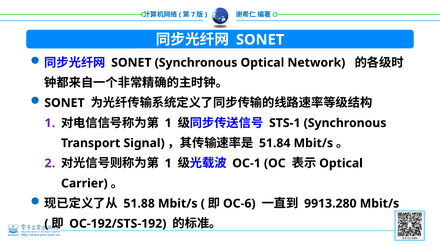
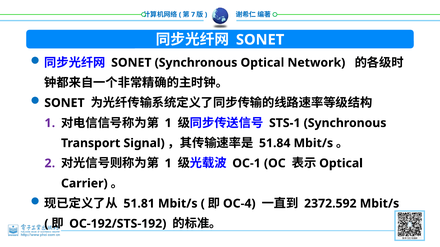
51.88: 51.88 -> 51.81 (139, 204)
OC-6: OC-6 -> OC-4 (239, 204)
9913.280: 9913.280 -> 2372.592 (330, 204)
